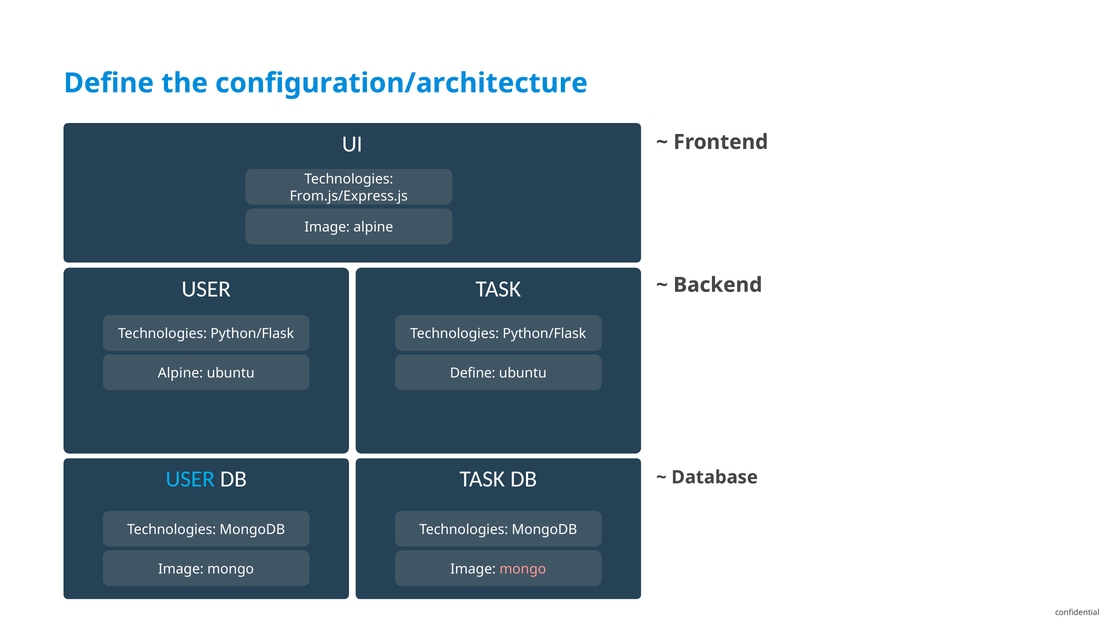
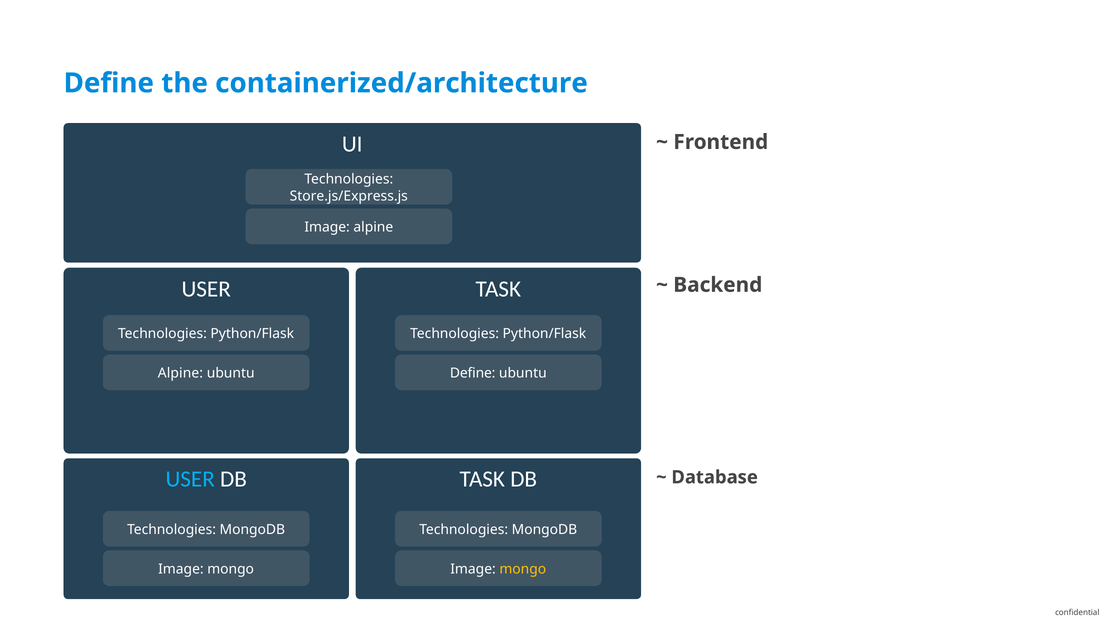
configuration/architecture: configuration/architecture -> containerized/architecture (401, 83)
From.js/Express.js: From.js/Express.js -> Store.js/Express.js (349, 196)
mongo colour: pink -> yellow (523, 569)
